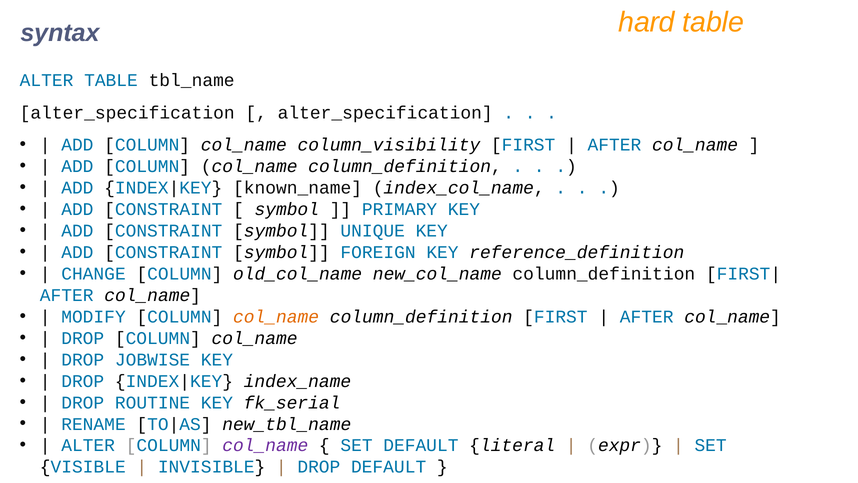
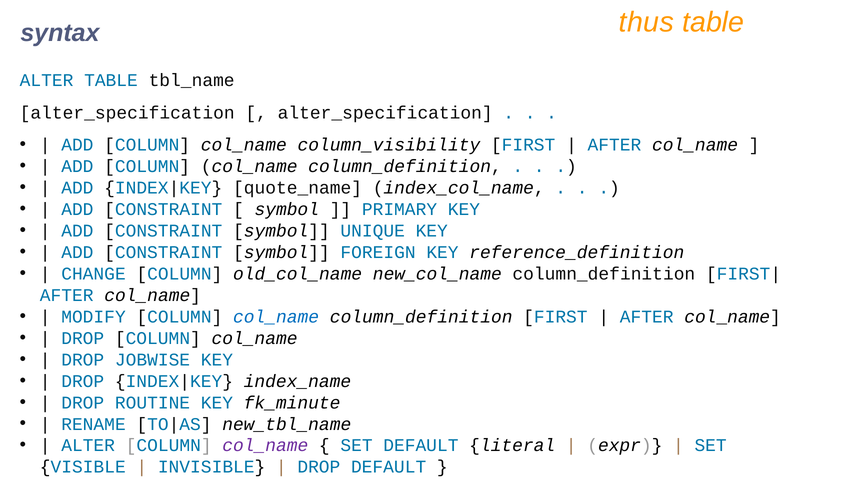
hard: hard -> thus (646, 22)
known_name: known_name -> quote_name (297, 188)
col_name colour: orange -> blue (276, 316)
fk_serial: fk_serial -> fk_minute (292, 402)
